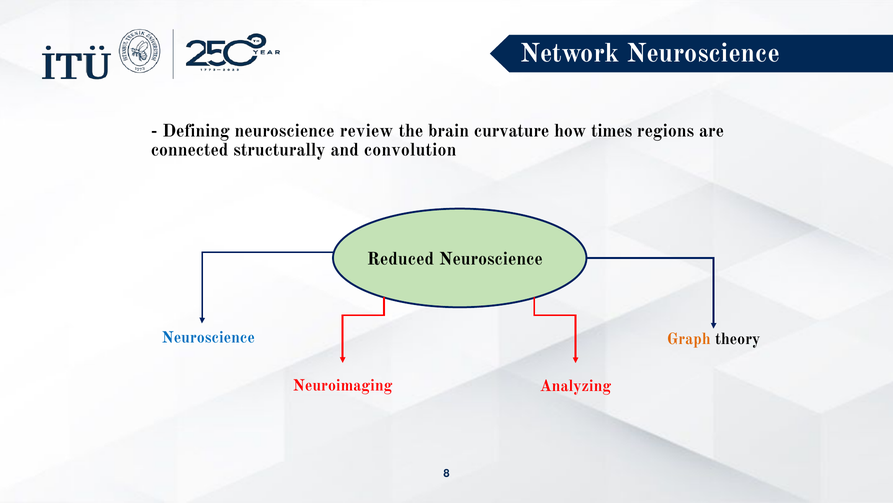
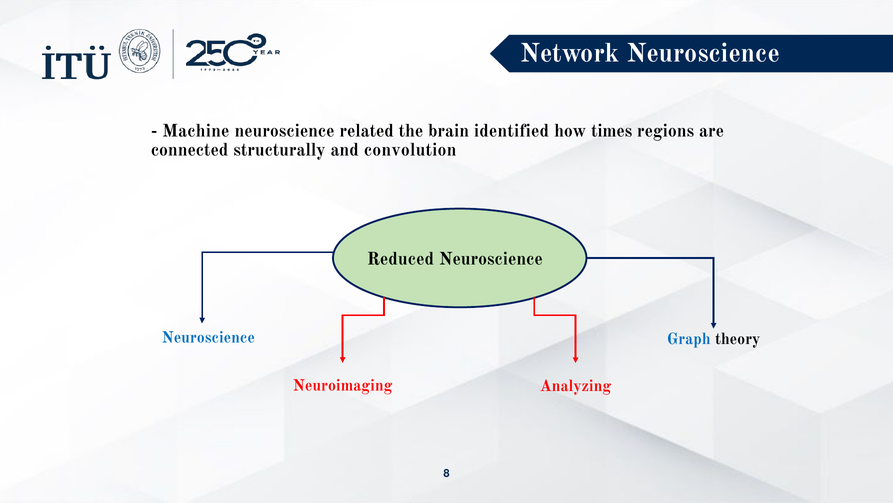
Defining: Defining -> Machine (196, 131)
review: review -> related (367, 131)
curvature: curvature -> identified (512, 131)
Graph colour: orange -> blue (689, 339)
